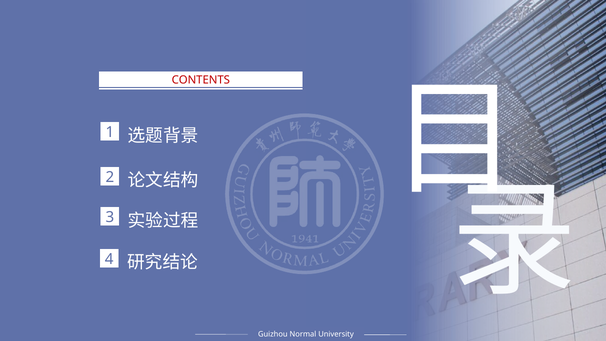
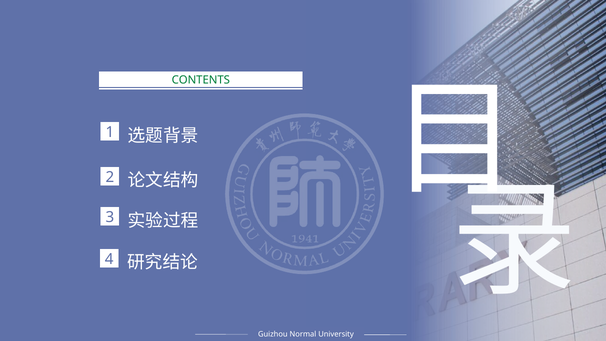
CONTENTS colour: red -> green (201, 80)
